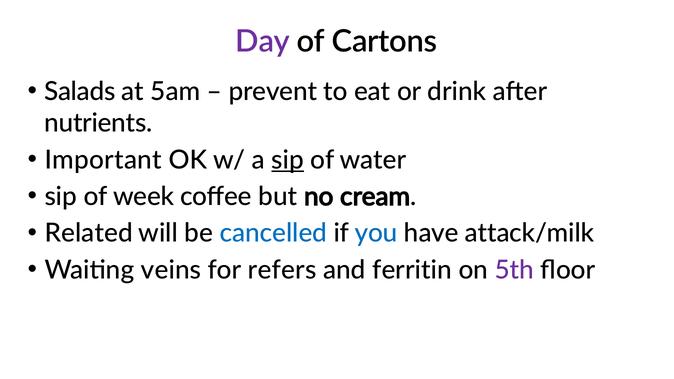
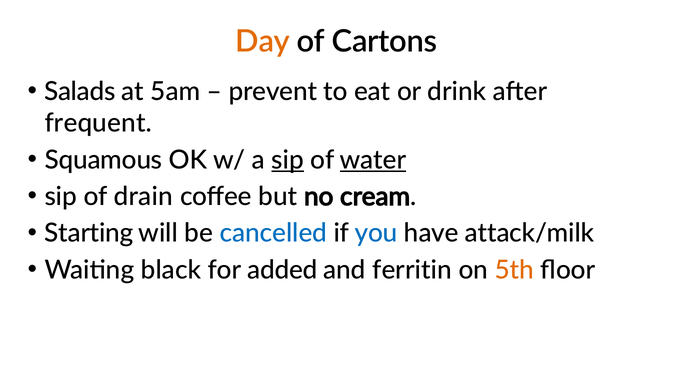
Day colour: purple -> orange (263, 42)
nutrients: nutrients -> frequent (98, 123)
Important: Important -> Squamous (103, 160)
water underline: none -> present (373, 160)
week: week -> drain (143, 197)
Related: Related -> Starting (89, 233)
veins: veins -> black (171, 270)
refers: refers -> added (282, 270)
5th colour: purple -> orange (514, 270)
